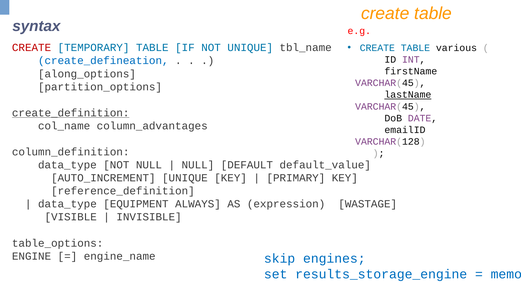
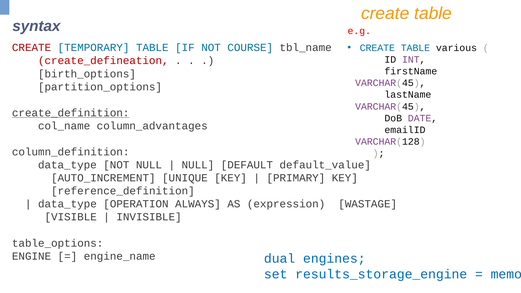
NOT UNIQUE: UNIQUE -> COURSE (250, 48)
create_defineation colour: blue -> red (103, 61)
along_options: along_options -> birth_options (87, 74)
lastName underline: present -> none (408, 95)
EQUIPMENT: EQUIPMENT -> OPERATION (136, 204)
skip: skip -> dual (280, 259)
